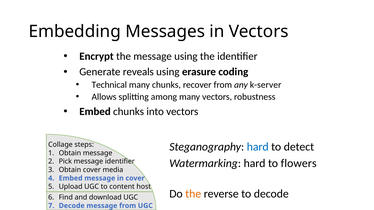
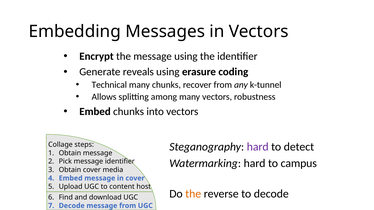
k-server: k-server -> k-tunnel (266, 85)
hard colour: blue -> purple (258, 147)
flowers: flowers -> campus (299, 163)
